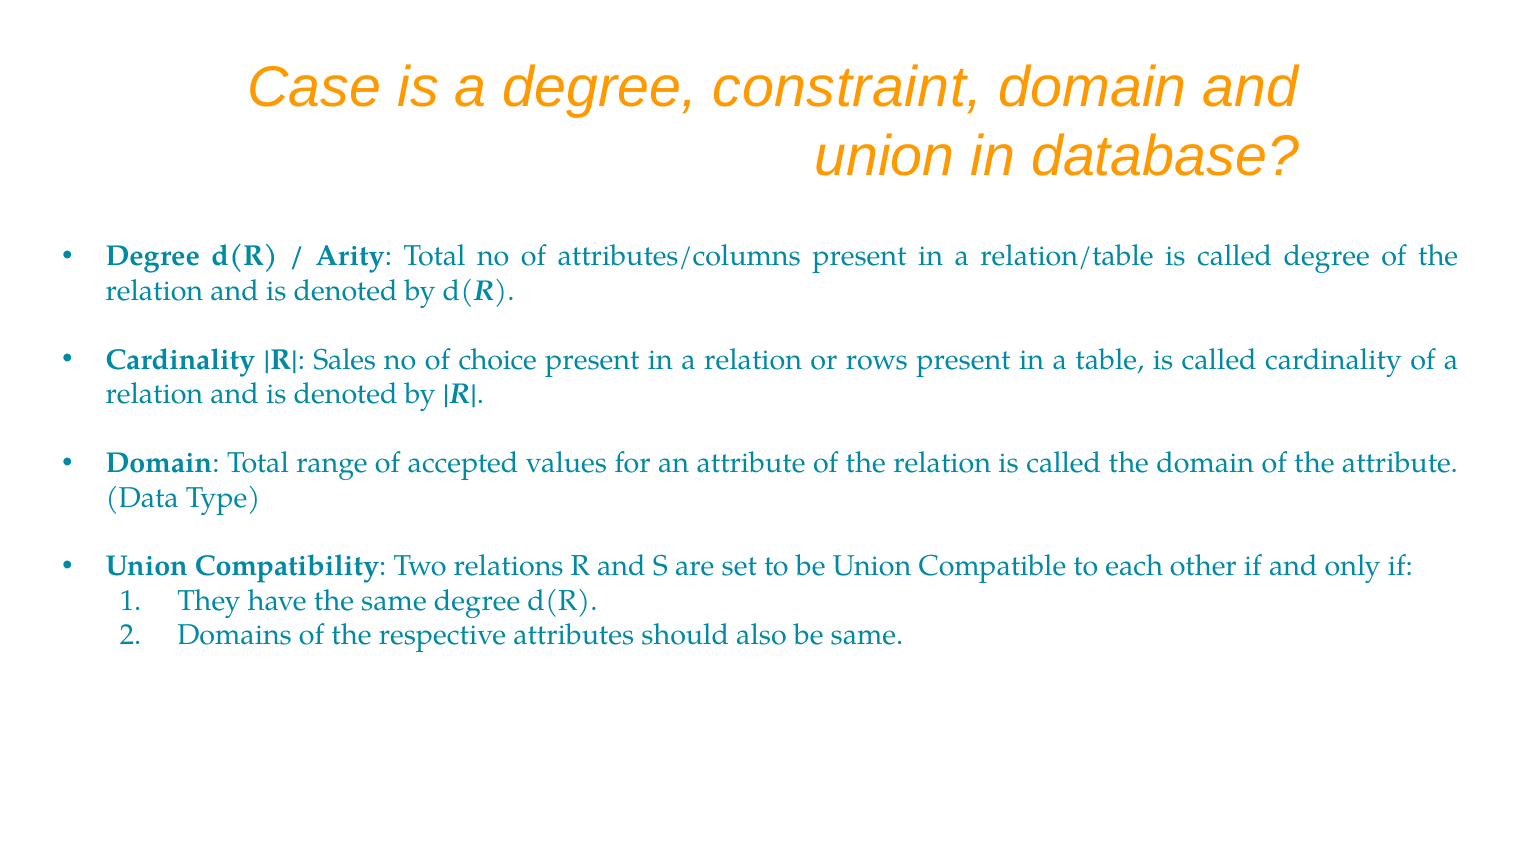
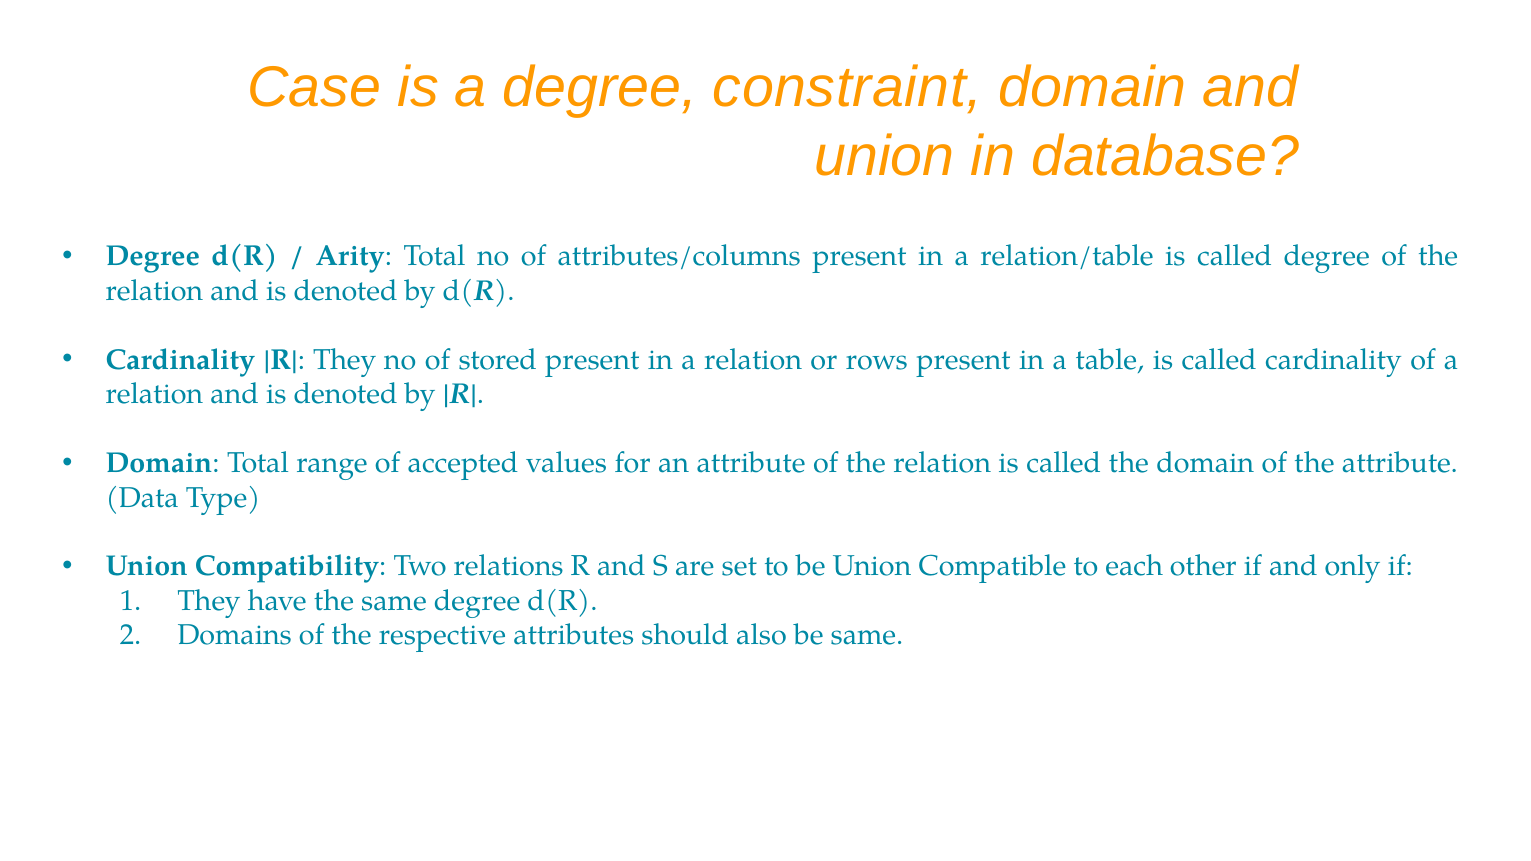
Sales: Sales -> They (345, 360)
choice: choice -> stored (498, 360)
